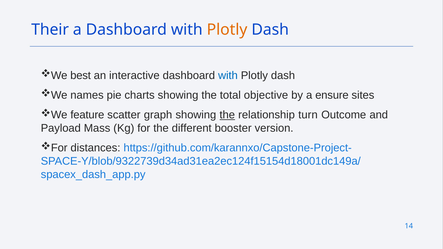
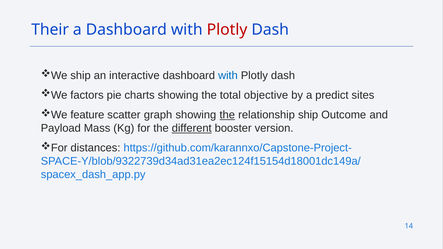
Plotly colour: orange -> red (227, 30)
best: best -> ship (81, 75)
names: names -> factors (87, 95)
ensure: ensure -> predict (332, 95)
relationship turn: turn -> ship (308, 115)
different underline: none -> present (192, 128)
